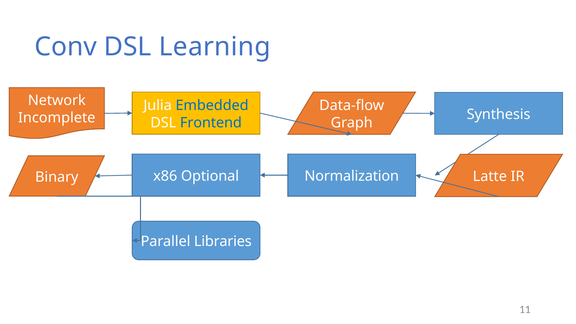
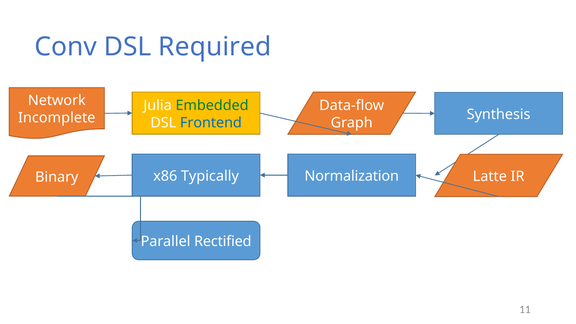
Learning: Learning -> Required (215, 47)
Embedded colour: blue -> green (212, 105)
Optional: Optional -> Typically (210, 176)
Libraries: Libraries -> Rectified (223, 241)
